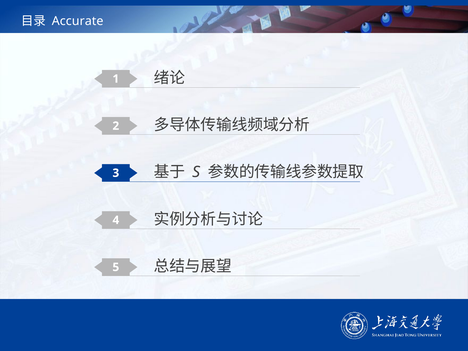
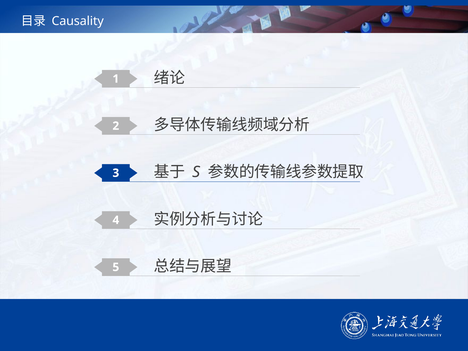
Accurate: Accurate -> Causality (78, 21)
